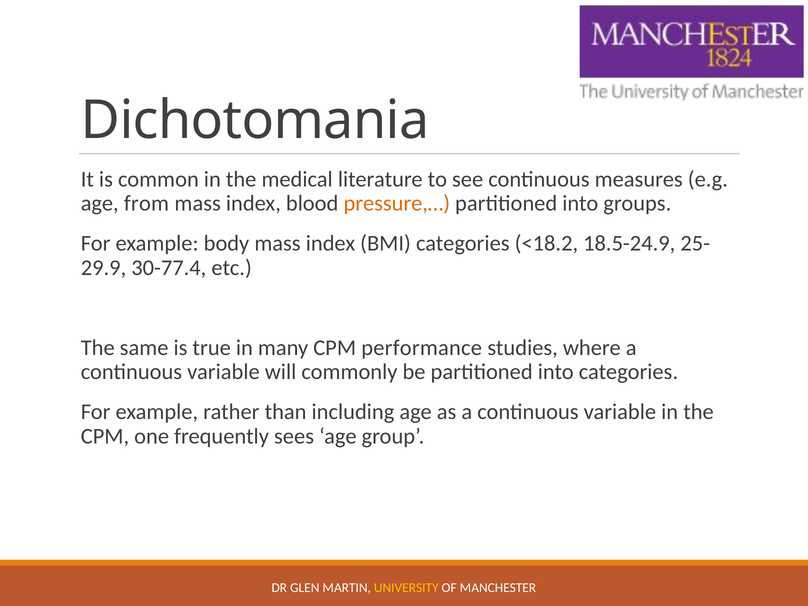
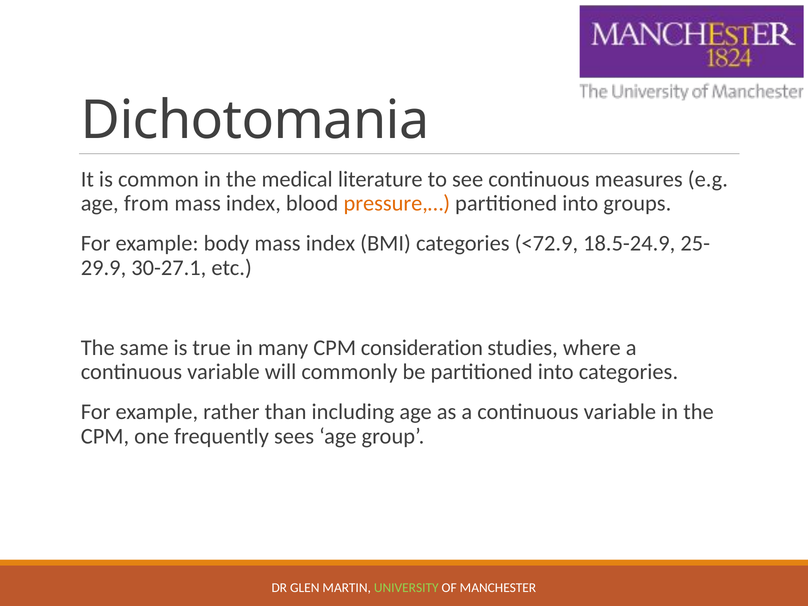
<18.2: <18.2 -> <72.9 (546, 243)
30-77.4: 30-77.4 -> 30-27.1 (169, 268)
performance: performance -> consideration (422, 348)
UNIVERSITY colour: yellow -> light green (406, 588)
